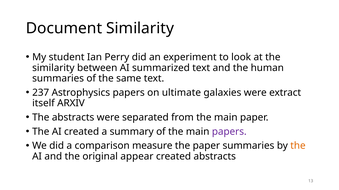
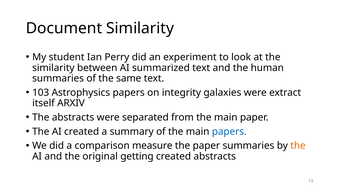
237: 237 -> 103 (41, 93)
ultimate: ultimate -> integrity (181, 93)
papers colour: purple -> blue (229, 132)
appear: appear -> getting (137, 157)
